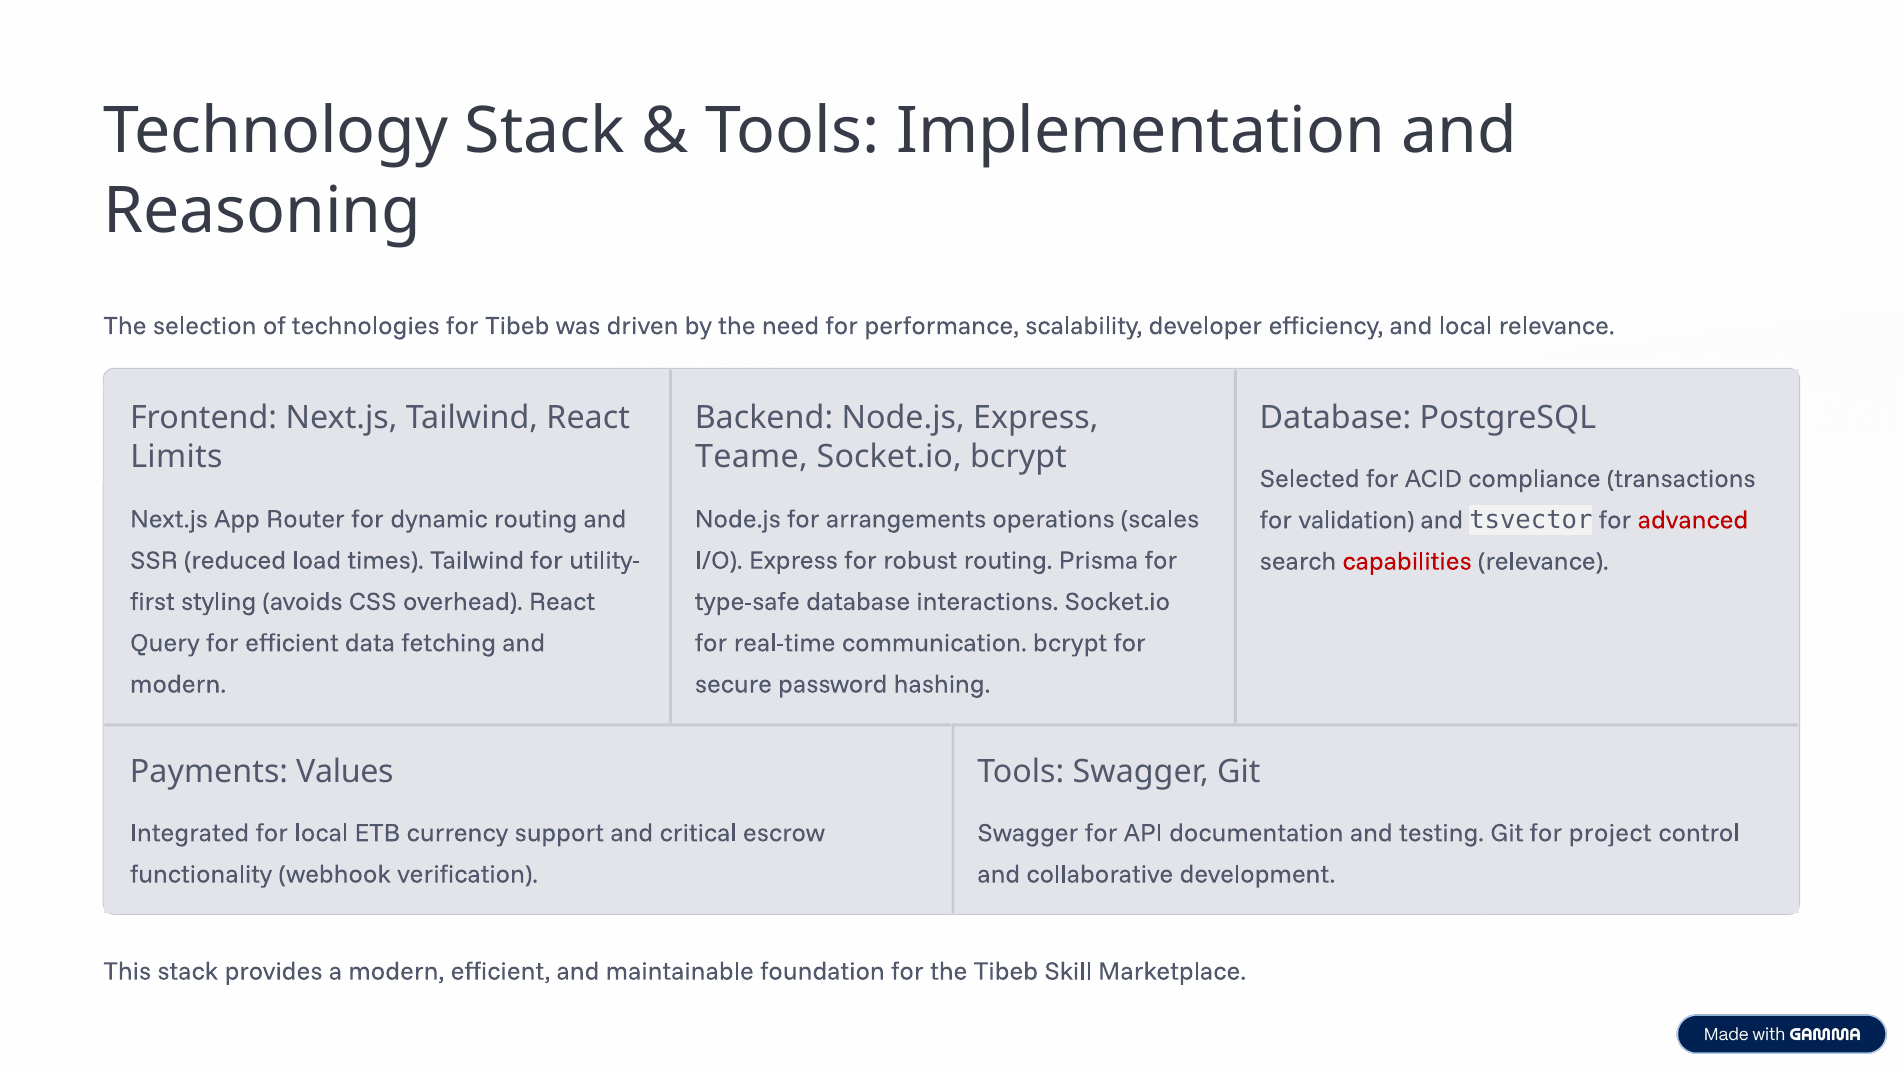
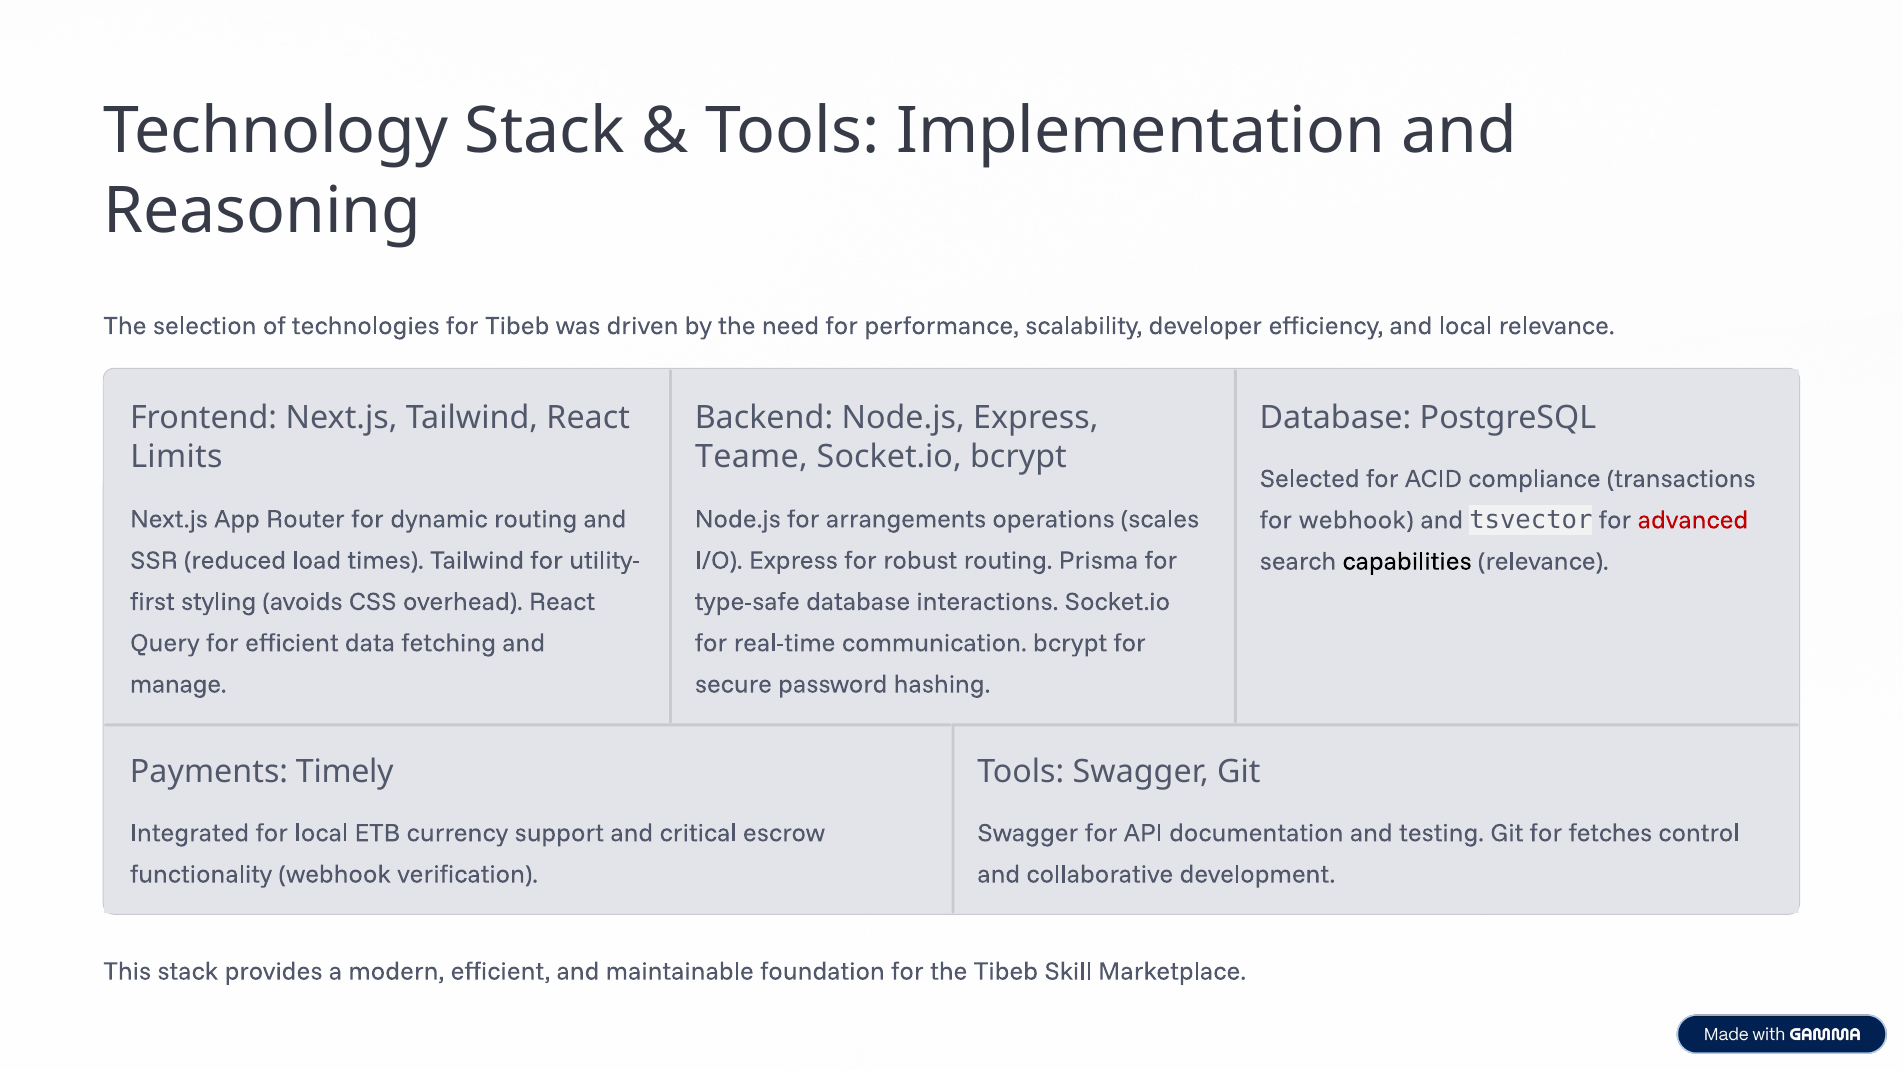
for validation: validation -> webhook (1356, 520)
capabilities colour: red -> black (1407, 561)
modern: modern -> manage (178, 684)
Values: Values -> Timely (345, 772)
project: project -> fetches (1610, 833)
